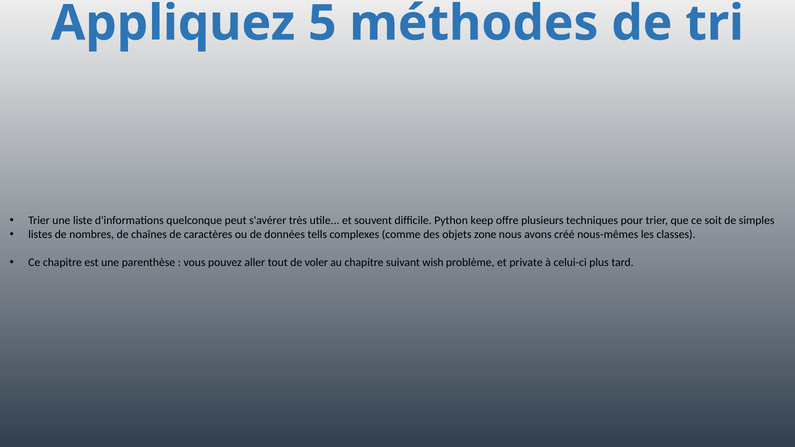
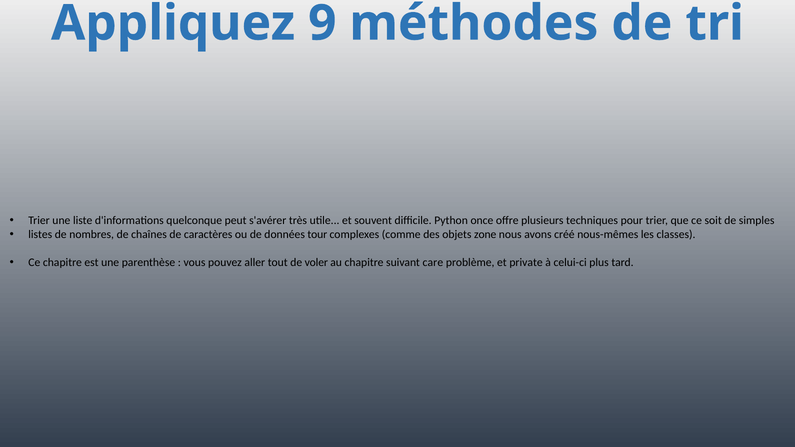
5: 5 -> 9 (322, 23)
keep: keep -> once (482, 221)
tells: tells -> tour (317, 235)
wish: wish -> care (433, 263)
